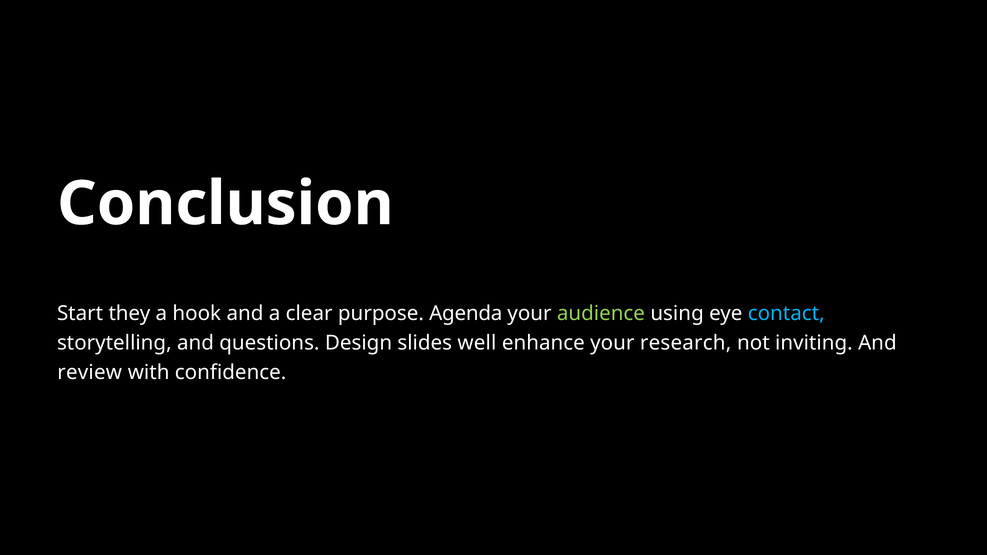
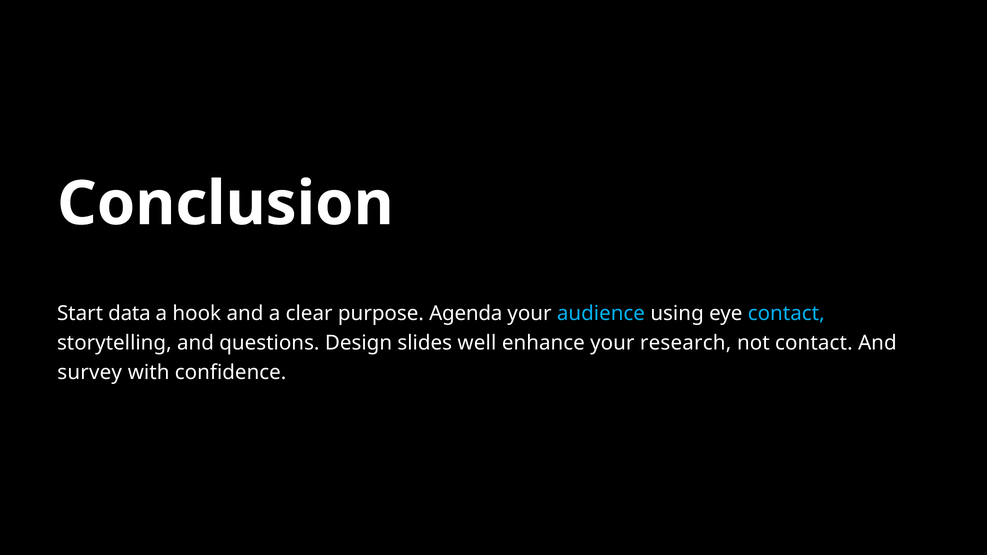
they: they -> data (129, 313)
audience colour: light green -> light blue (601, 313)
not inviting: inviting -> contact (814, 343)
review: review -> survey (90, 373)
